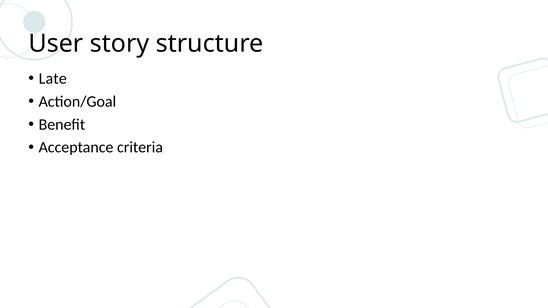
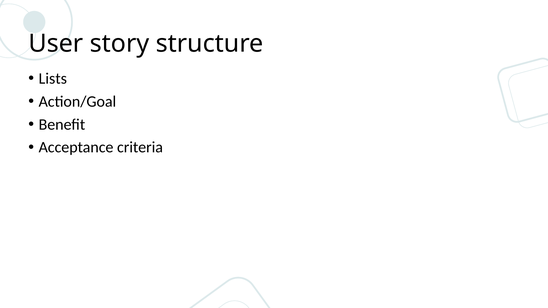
Late: Late -> Lists (53, 79)
